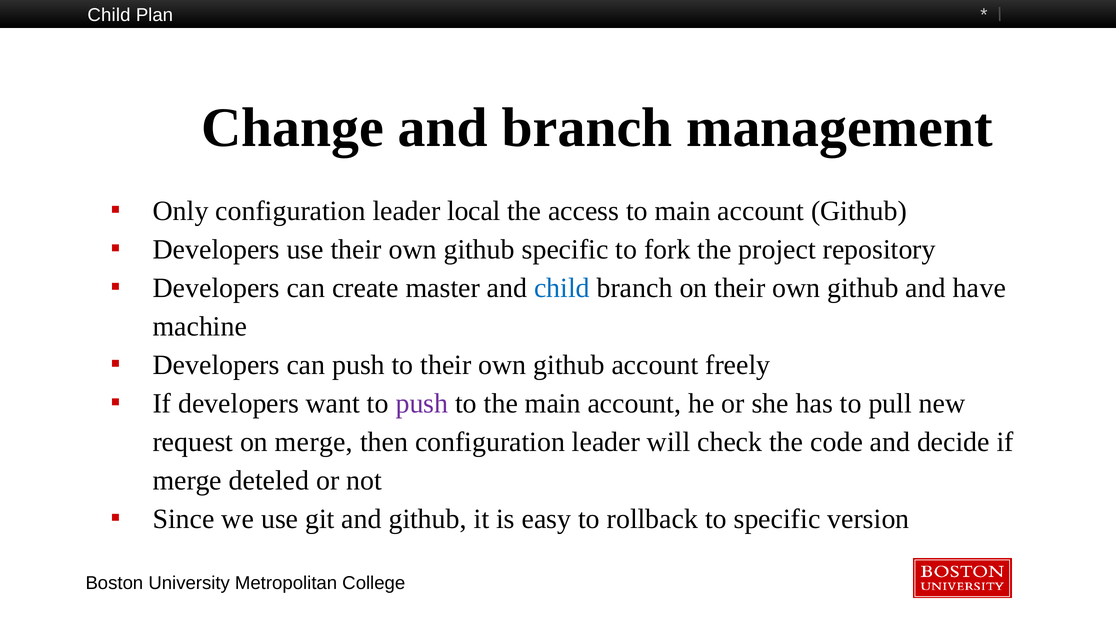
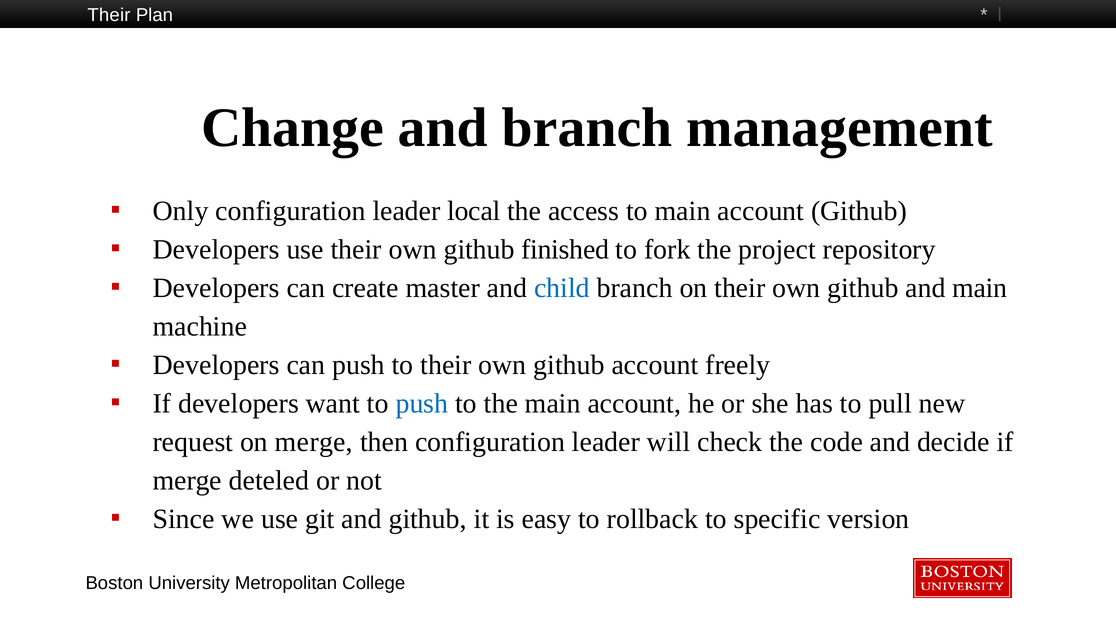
Child: Child -> Their (109, 15)
github specific: specific -> finished (565, 249)
and have: have -> main (980, 288)
push colour: purple -> blue (422, 403)
